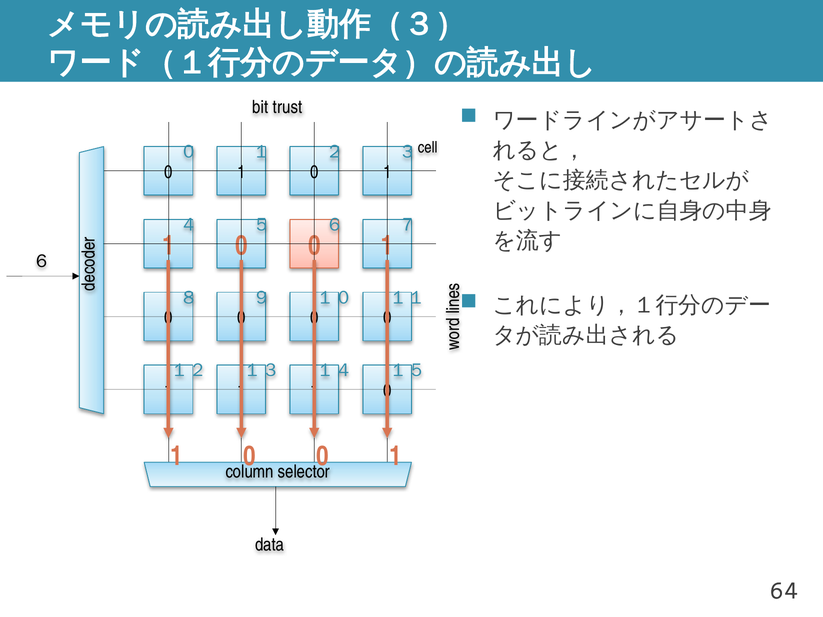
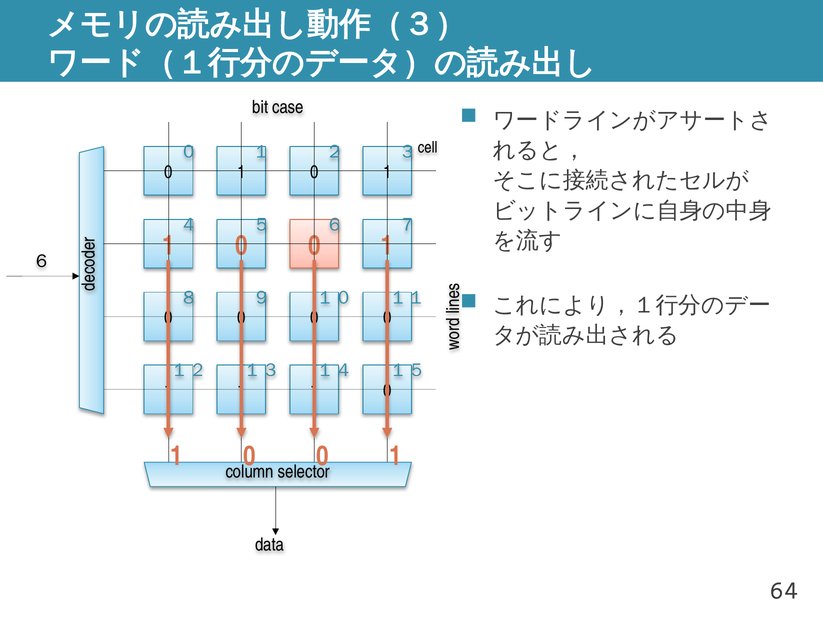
trust: trust -> case (288, 107)
